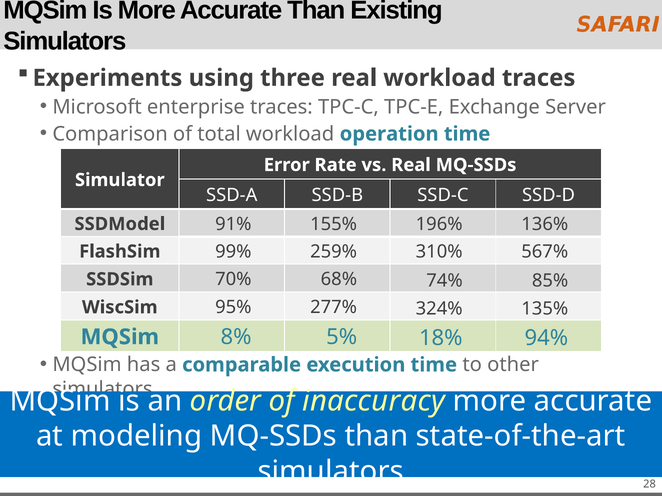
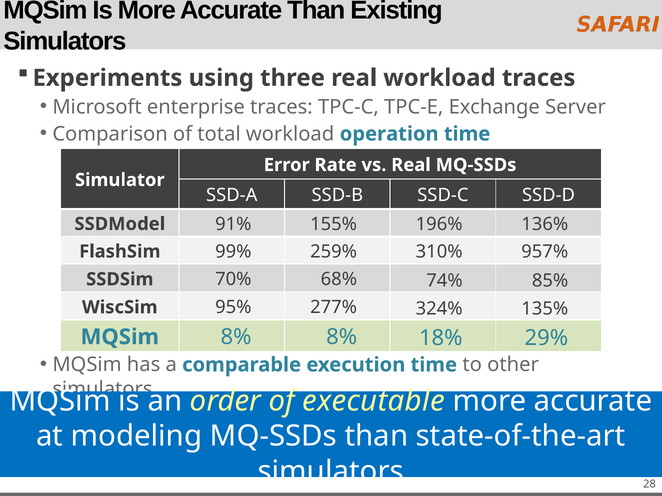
567%: 567% -> 957% (545, 252)
8% 5%: 5% -> 8% (342, 337)
94%: 94% -> 29% (546, 339)
inaccuracy: inaccuracy -> executable (374, 401)
